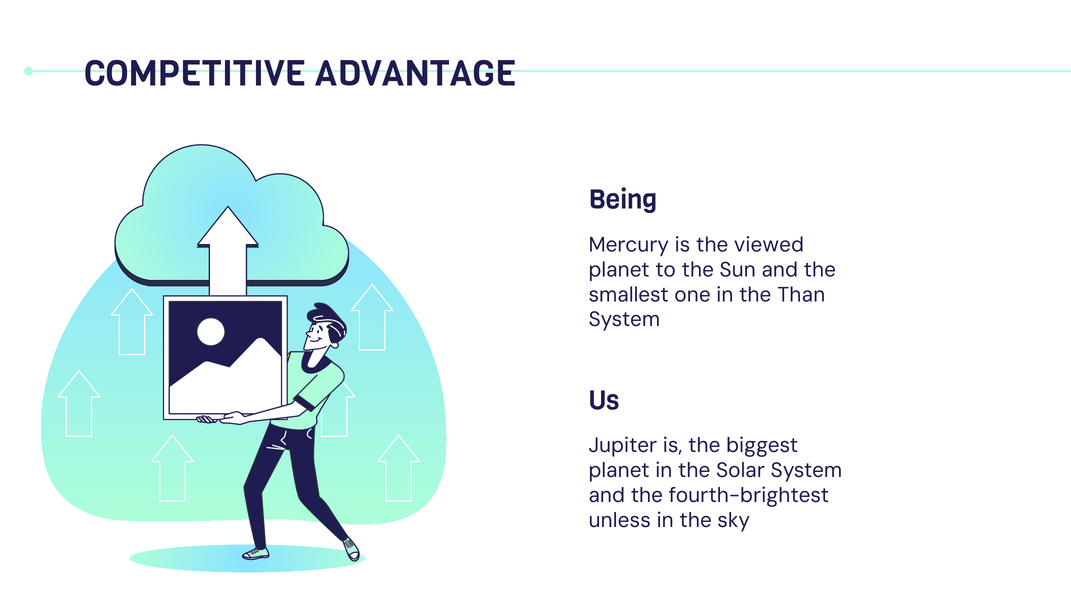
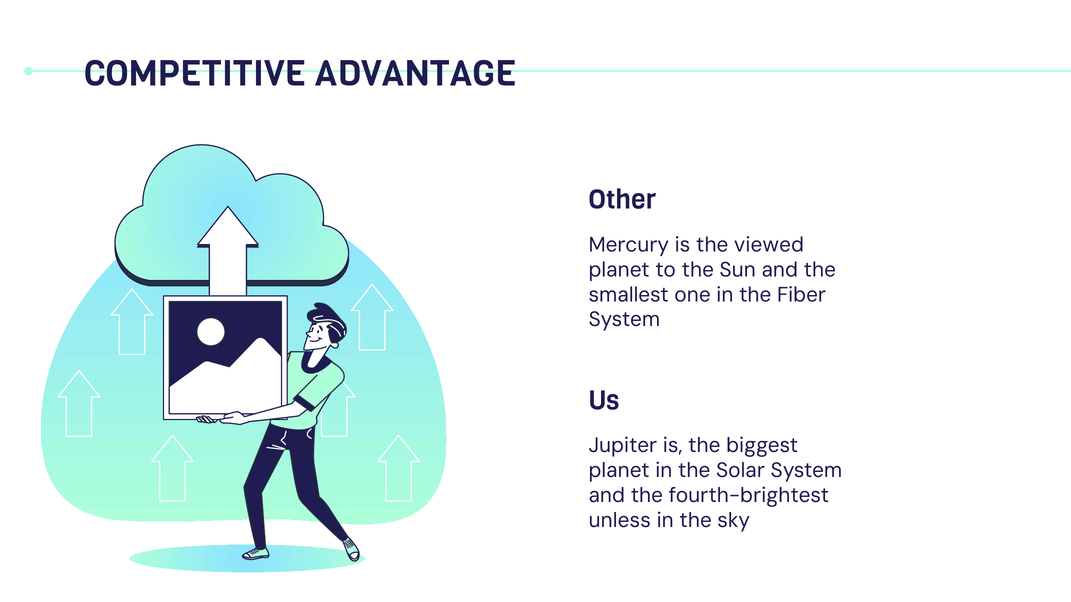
Being: Being -> Other (623, 200)
Than: Than -> Fiber (802, 295)
